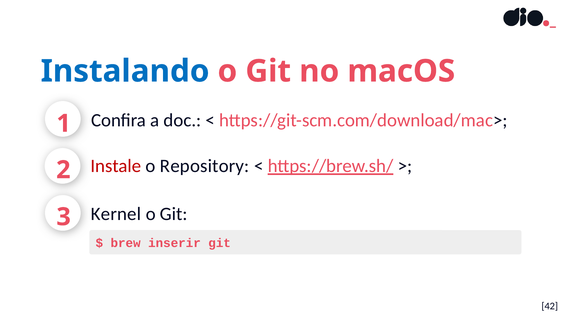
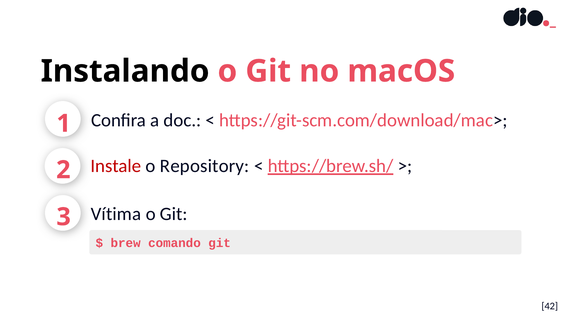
Instalando colour: blue -> black (125, 71)
Kernel: Kernel -> Vítima (116, 214)
inserir: inserir -> comando (174, 243)
